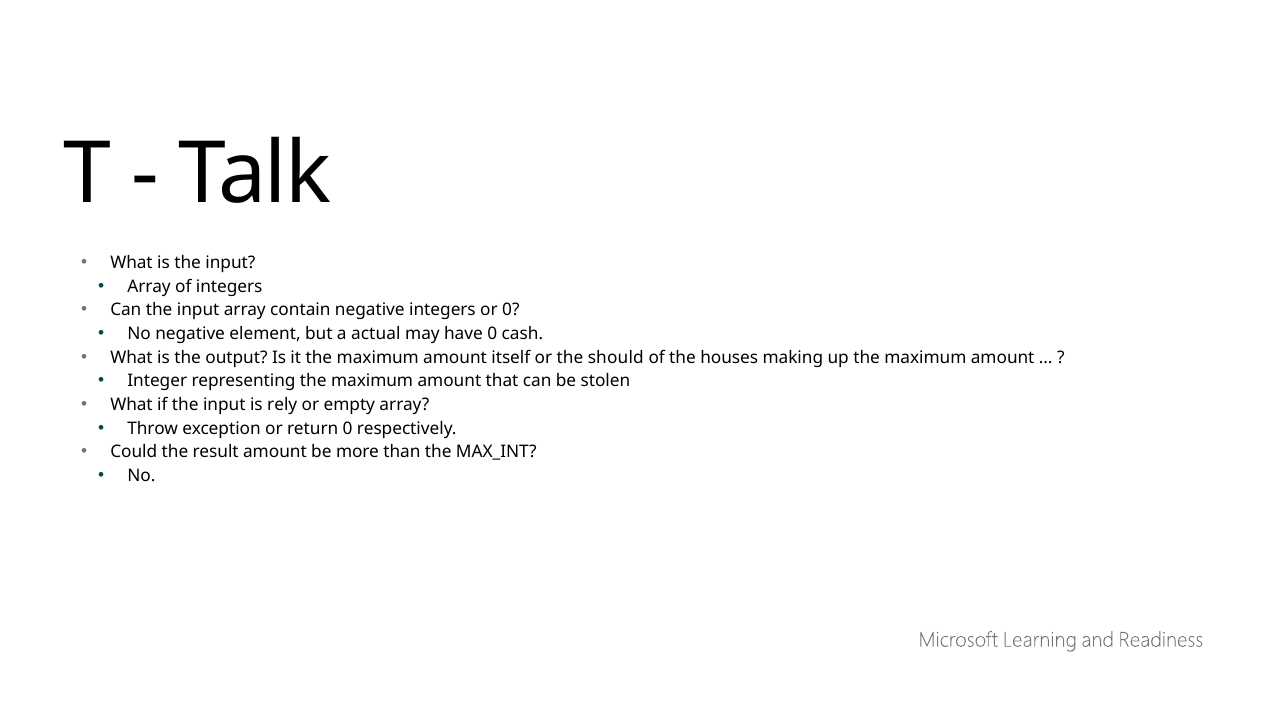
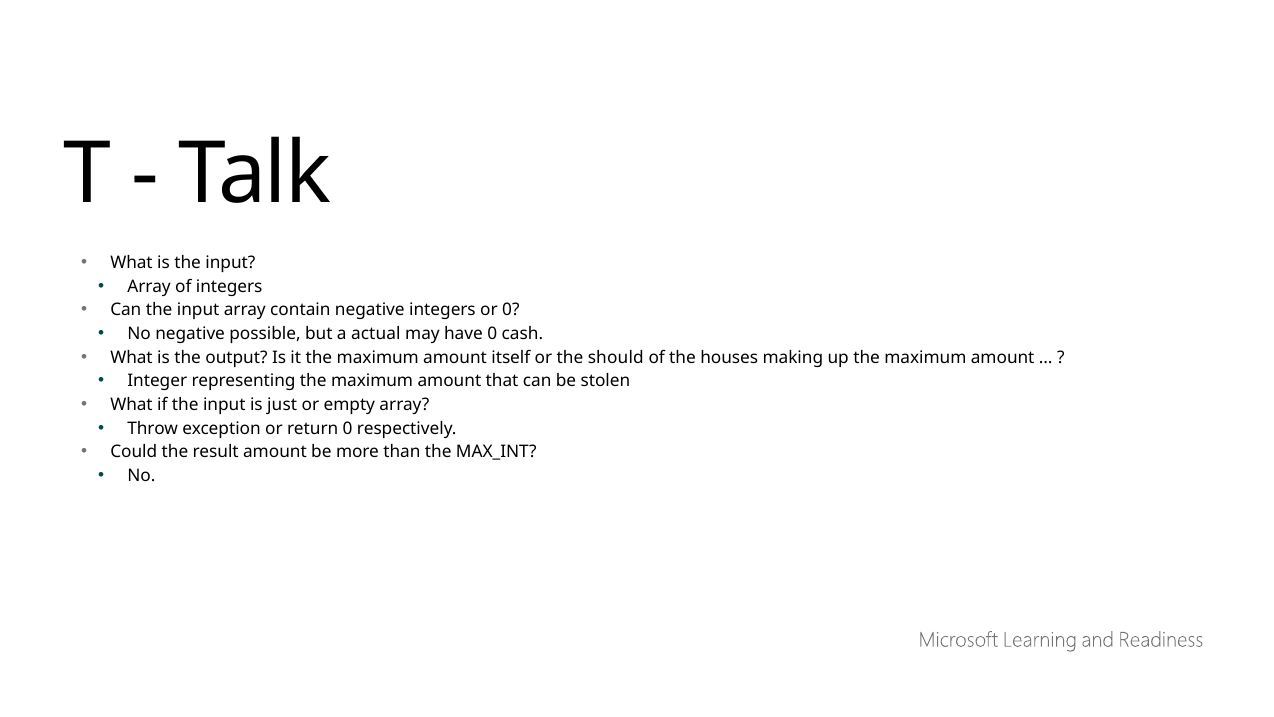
element: element -> possible (265, 334)
rely: rely -> just (282, 405)
